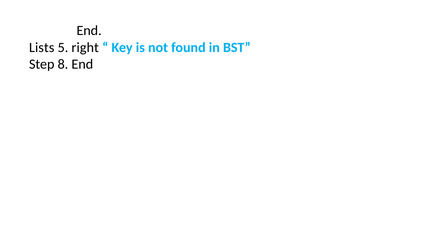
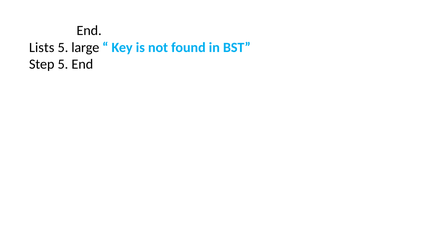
right: right -> large (85, 48)
Step 8: 8 -> 5 (63, 64)
